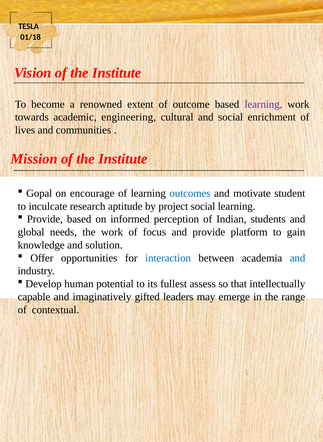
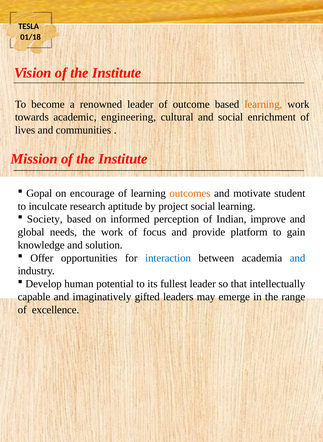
renowned extent: extent -> leader (140, 104)
learning colour: purple -> orange (263, 104)
outcomes colour: blue -> orange (190, 193)
Provide: Provide -> Society (45, 219)
students: students -> improve (268, 219)
fullest assess: assess -> leader (203, 283)
contextual: contextual -> excellence (55, 309)
